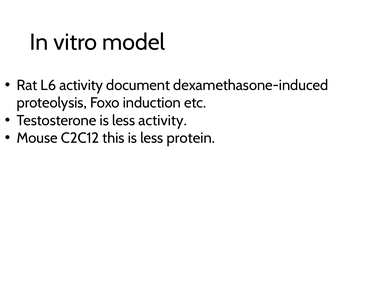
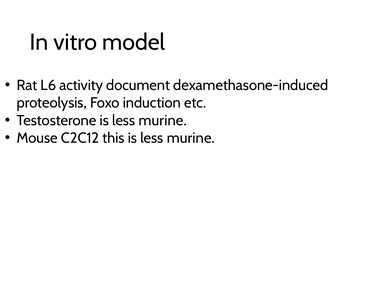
Testosterone is less activity: activity -> murine (163, 120)
protein: protein -> murine (191, 138)
